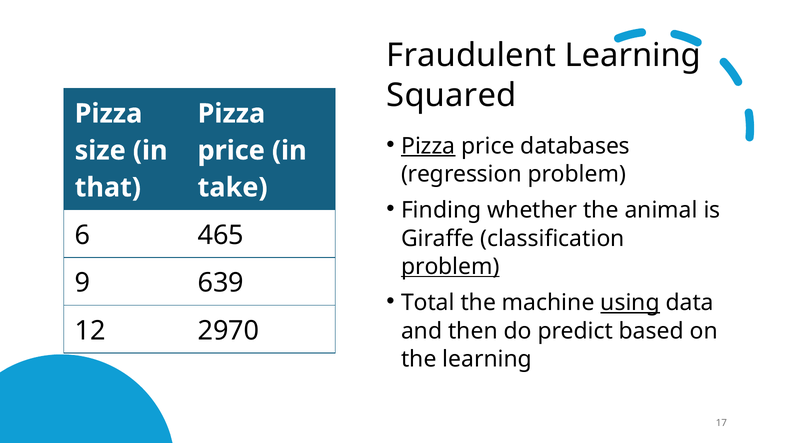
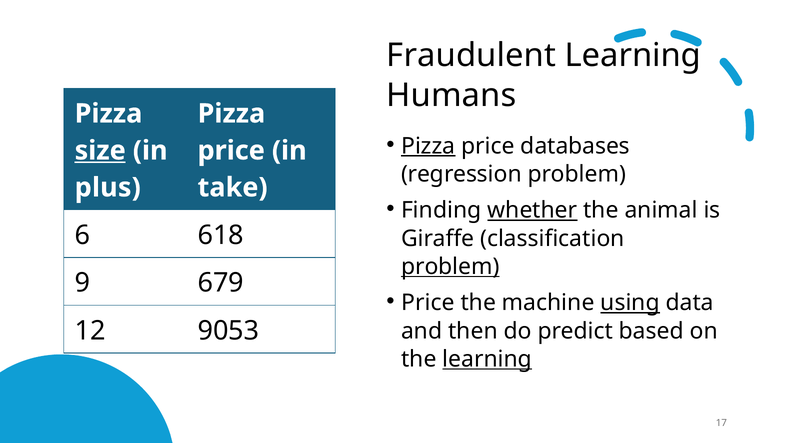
Squared: Squared -> Humans (451, 95)
size underline: none -> present (100, 150)
that: that -> plus (108, 187)
whether underline: none -> present (532, 210)
465: 465 -> 618 (221, 235)
639: 639 -> 679 (221, 283)
Total: Total -> Price (428, 303)
2970: 2970 -> 9053 (228, 330)
learning underline: none -> present (487, 359)
